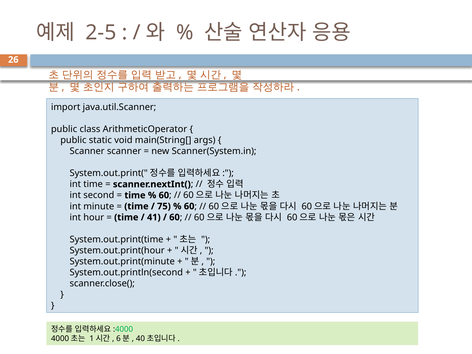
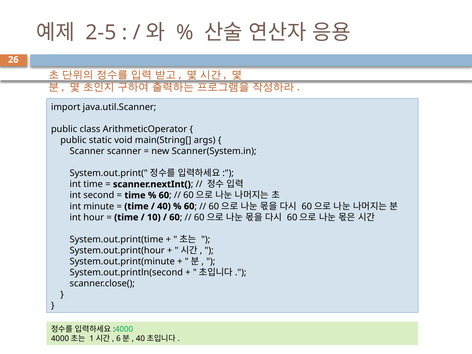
75: 75 -> 40 (164, 206)
41: 41 -> 10 (154, 217)
